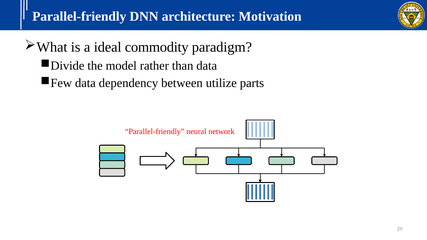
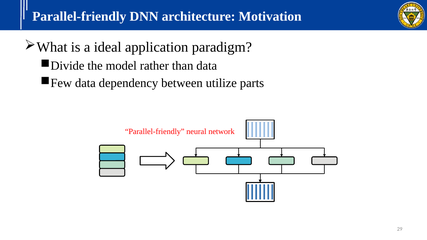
commodity: commodity -> application (157, 47)
